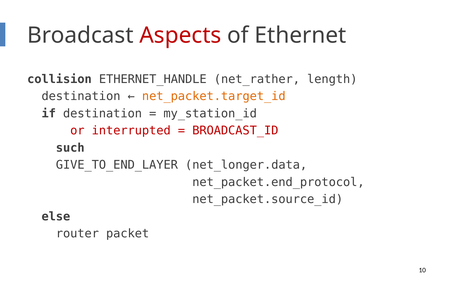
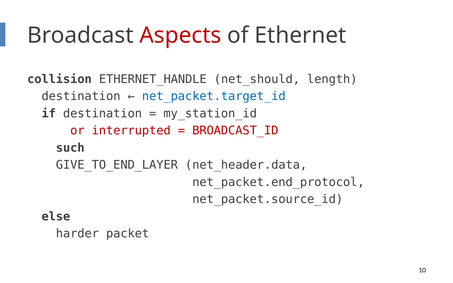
net_rather: net_rather -> net_should (257, 79)
net_packet.target_id colour: orange -> blue (214, 96)
net_longer.data: net_longer.data -> net_header.data (246, 165)
router: router -> harder (77, 234)
